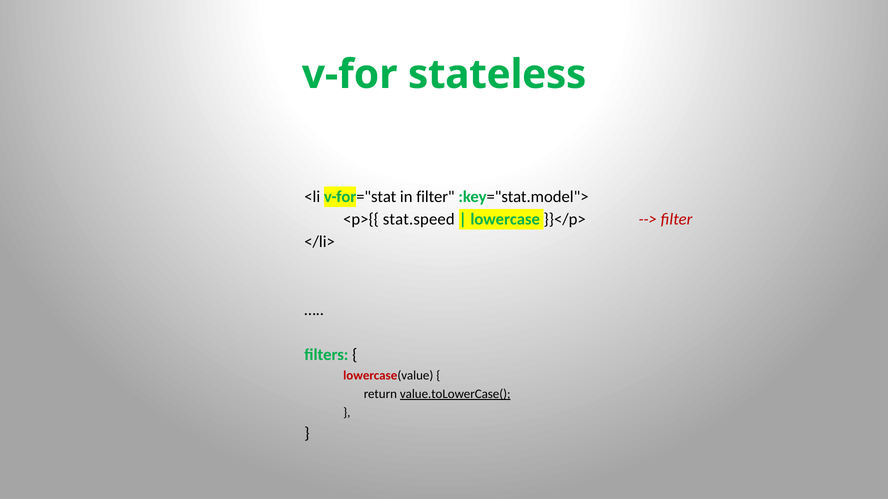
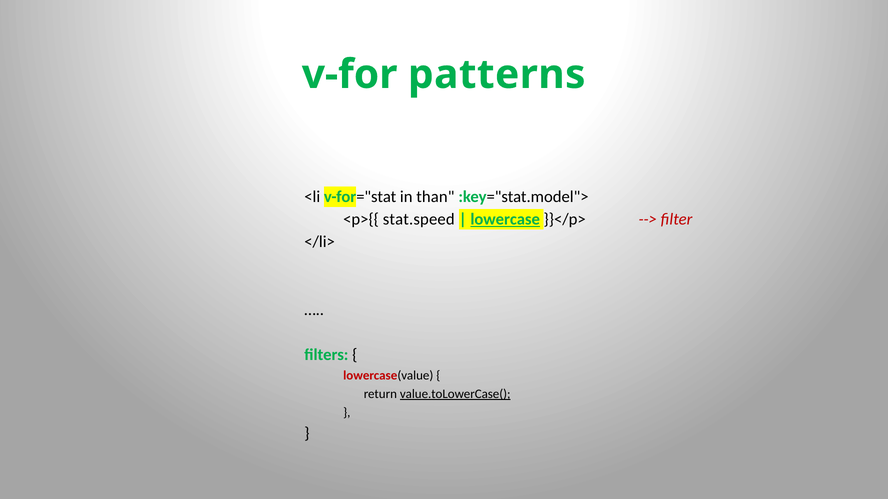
stateless: stateless -> patterns (497, 75)
in filter: filter -> than (435, 197)
lowercase underline: none -> present (505, 220)
